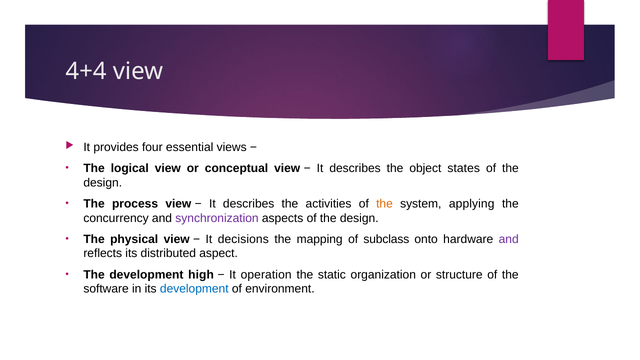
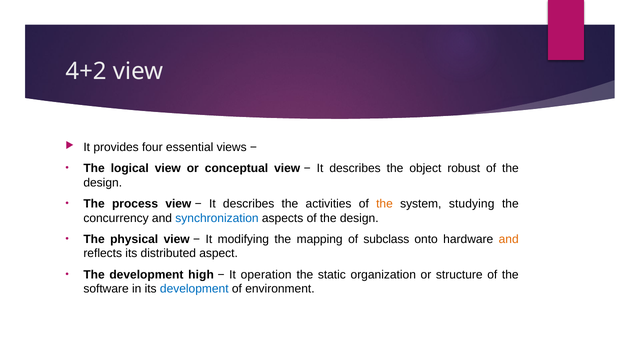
4+4: 4+4 -> 4+2 (86, 71)
states: states -> robust (464, 168)
applying: applying -> studying (472, 204)
synchronization colour: purple -> blue (217, 218)
decisions: decisions -> modifying (243, 239)
and colour: purple -> orange (509, 239)
